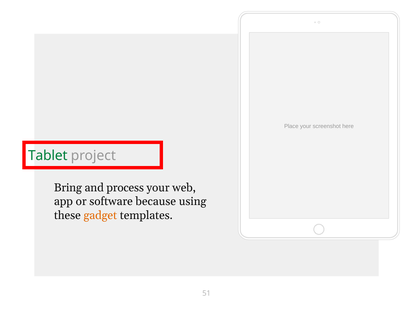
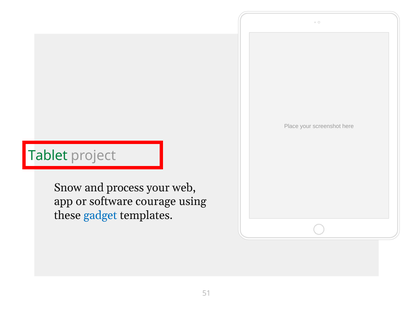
Bring: Bring -> Snow (68, 188)
because: because -> courage (156, 201)
gadget colour: orange -> blue (100, 215)
